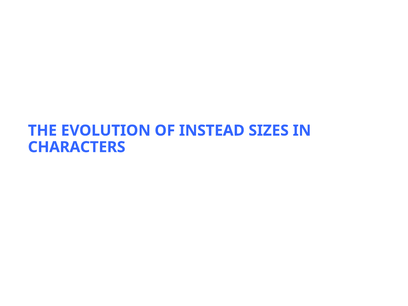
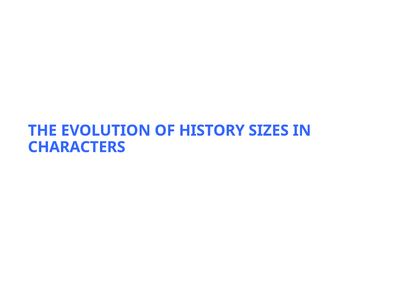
INSTEAD: INSTEAD -> HISTORY (212, 131)
